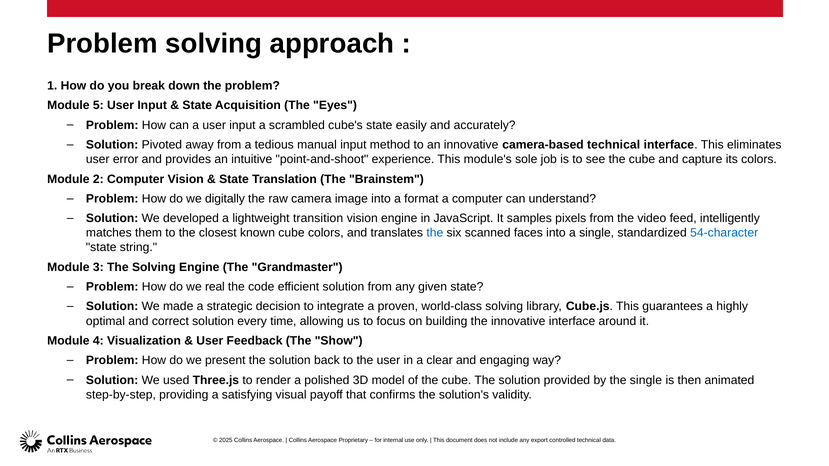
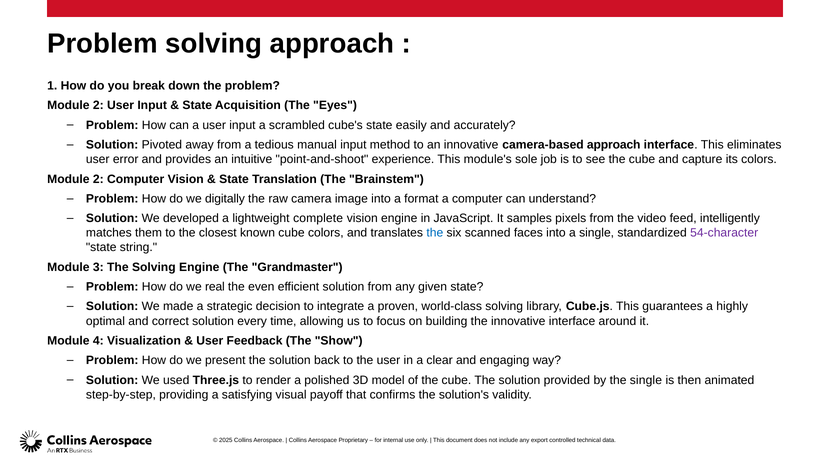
5: 5 -> 2 (98, 106)
camera-based technical: technical -> approach (614, 145)
transition: transition -> complete (318, 219)
54-character colour: blue -> purple (724, 233)
code: code -> even (261, 287)
